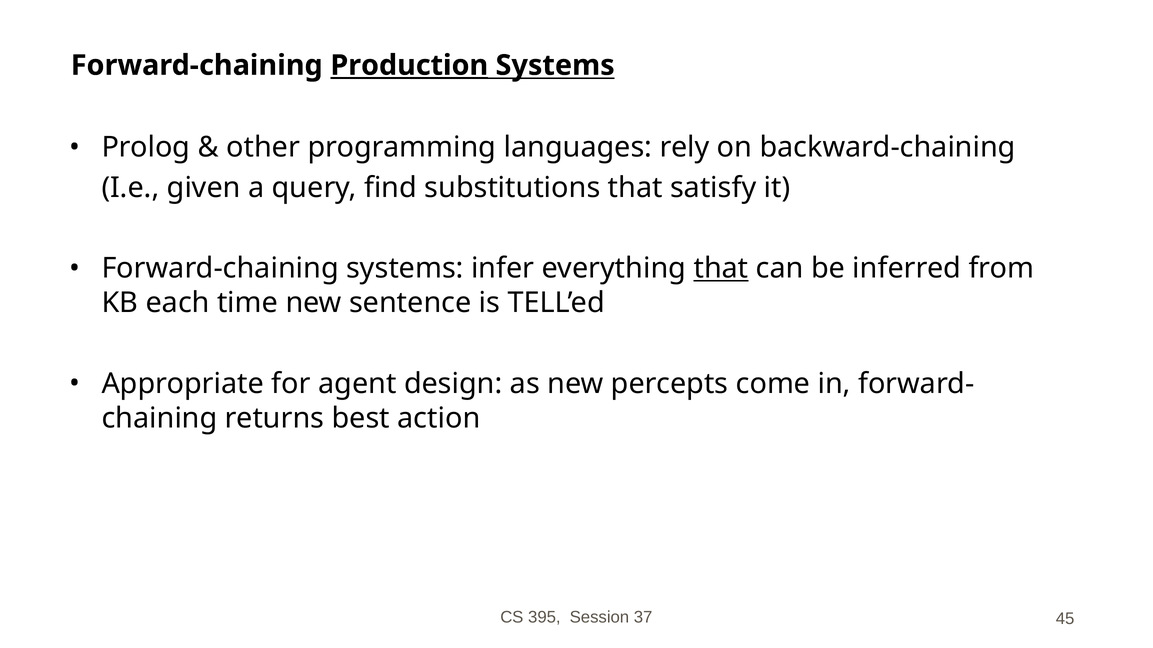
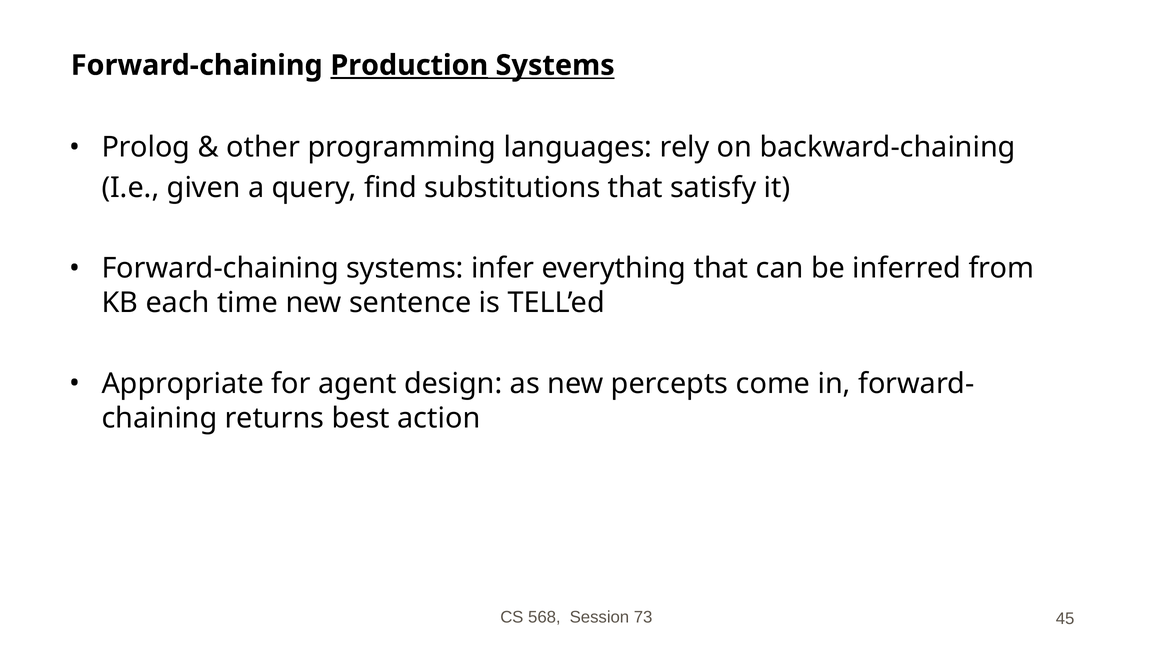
that underline: present -> none (721, 269)
395: 395 -> 568 (544, 618)
37: 37 -> 73 (643, 618)
